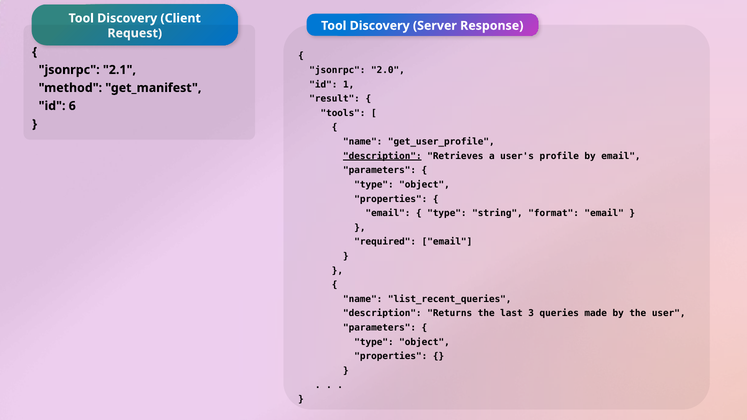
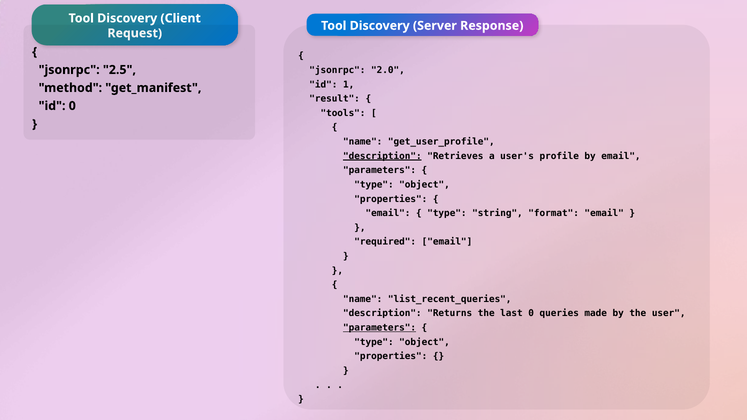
2.1: 2.1 -> 2.5 (119, 70)
id 6: 6 -> 0 (72, 106)
last 3: 3 -> 0 (531, 314)
parameters underline: none -> present (380, 328)
